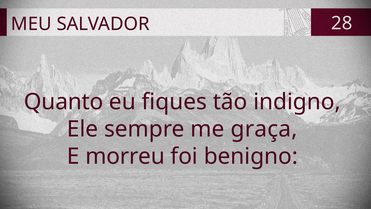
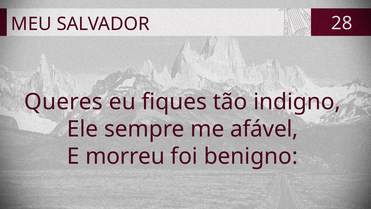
Quanto: Quanto -> Queres (63, 102)
graça: graça -> afável (264, 129)
